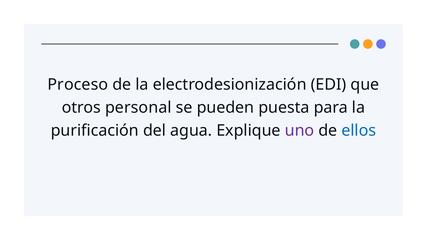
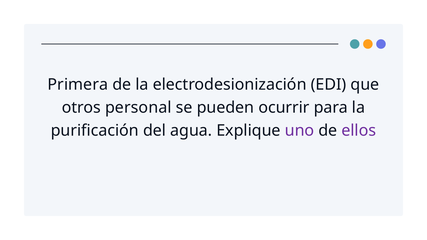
Proceso: Proceso -> Primera (78, 85)
puesta: puesta -> ocurrir (284, 108)
ellos colour: blue -> purple (359, 131)
